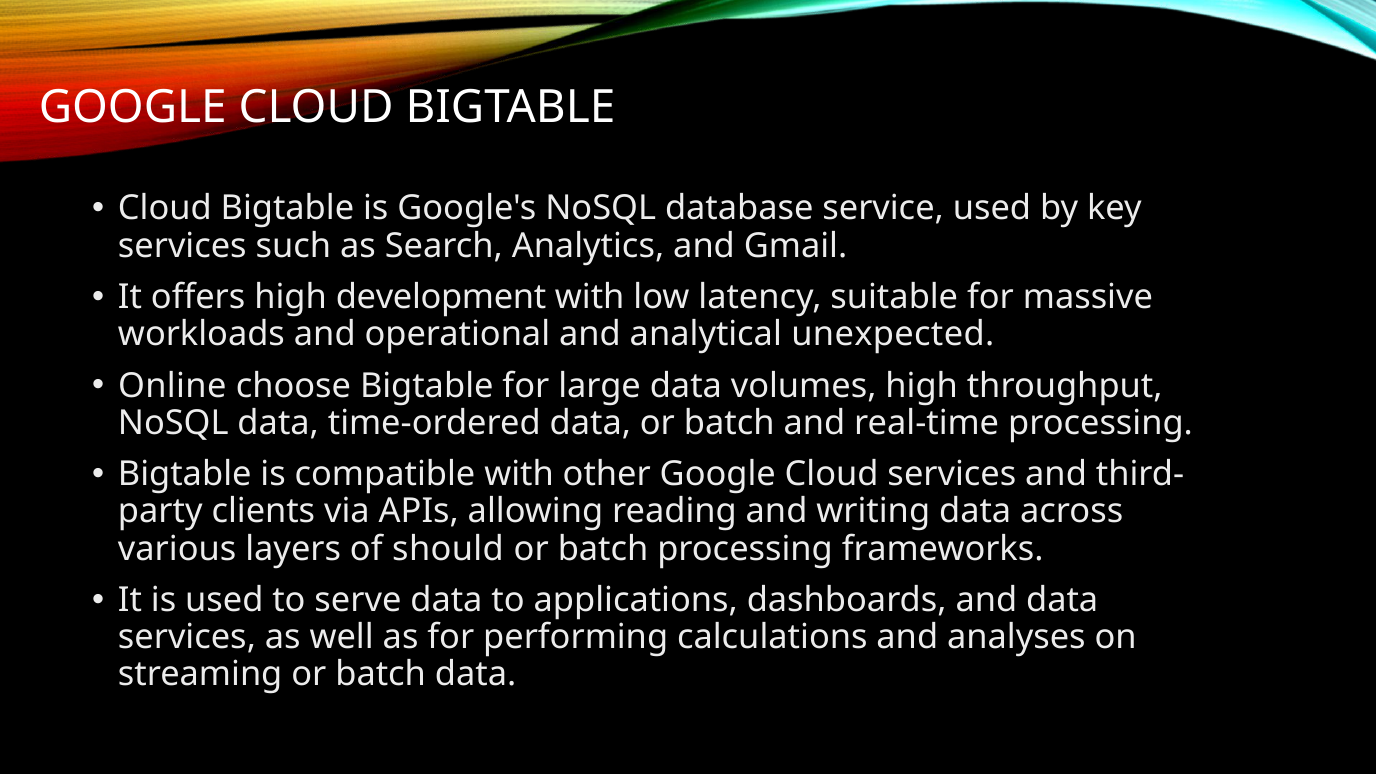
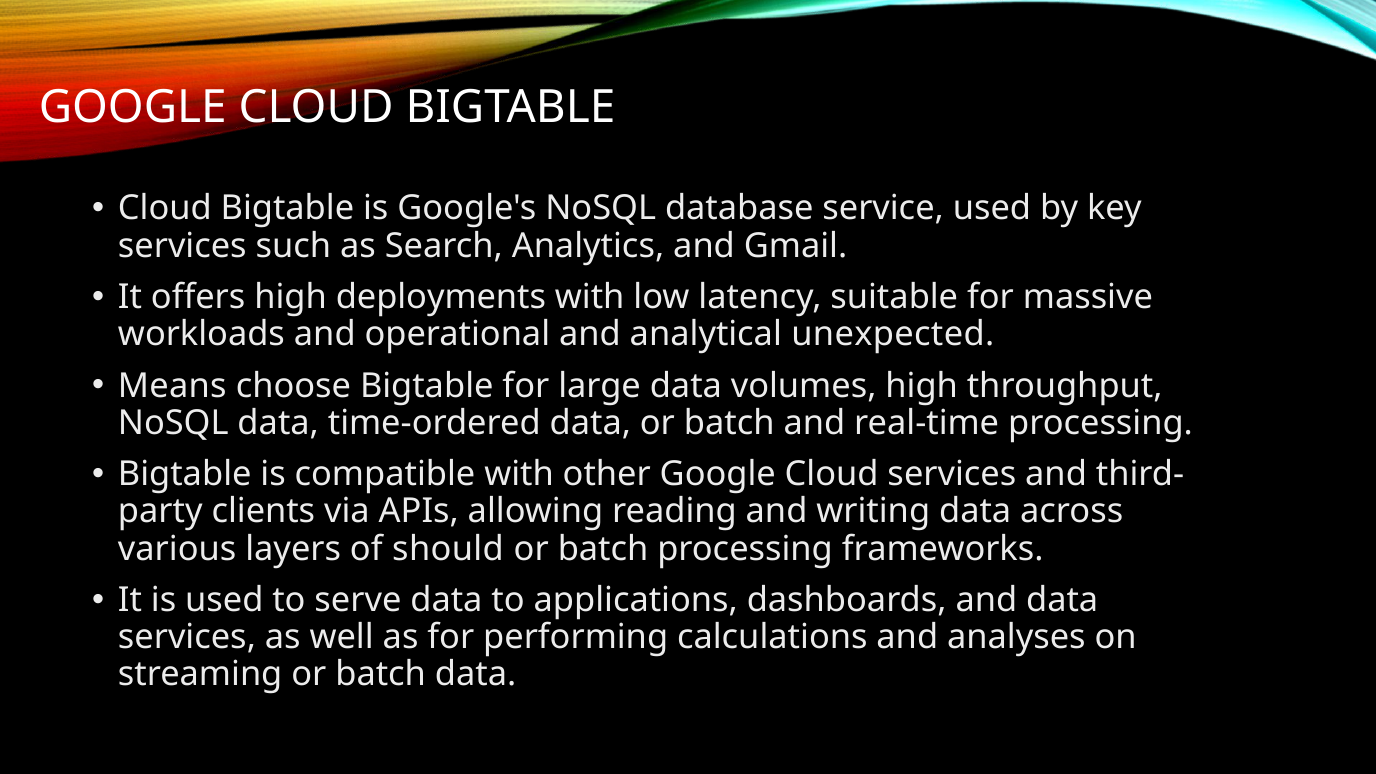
development: development -> deployments (441, 297)
Online: Online -> Means (172, 386)
